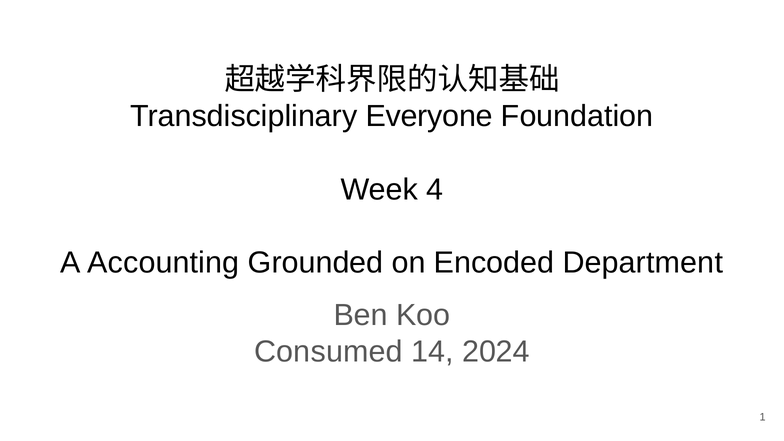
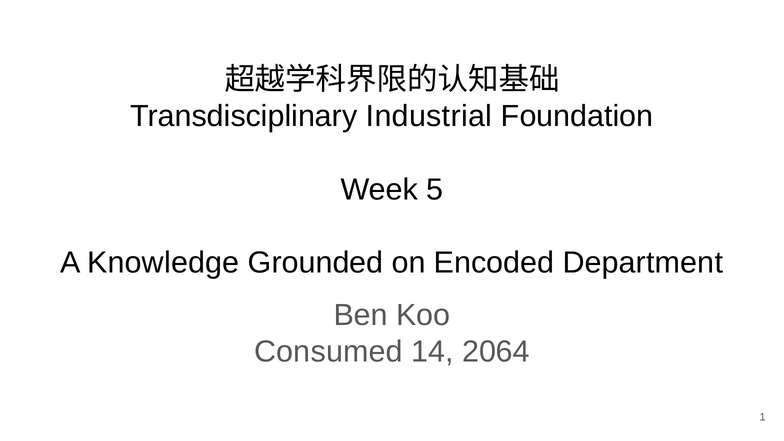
Everyone: Everyone -> Industrial (429, 116)
4: 4 -> 5 (435, 189)
Accounting: Accounting -> Knowledge (163, 263)
2024: 2024 -> 2064 (496, 352)
